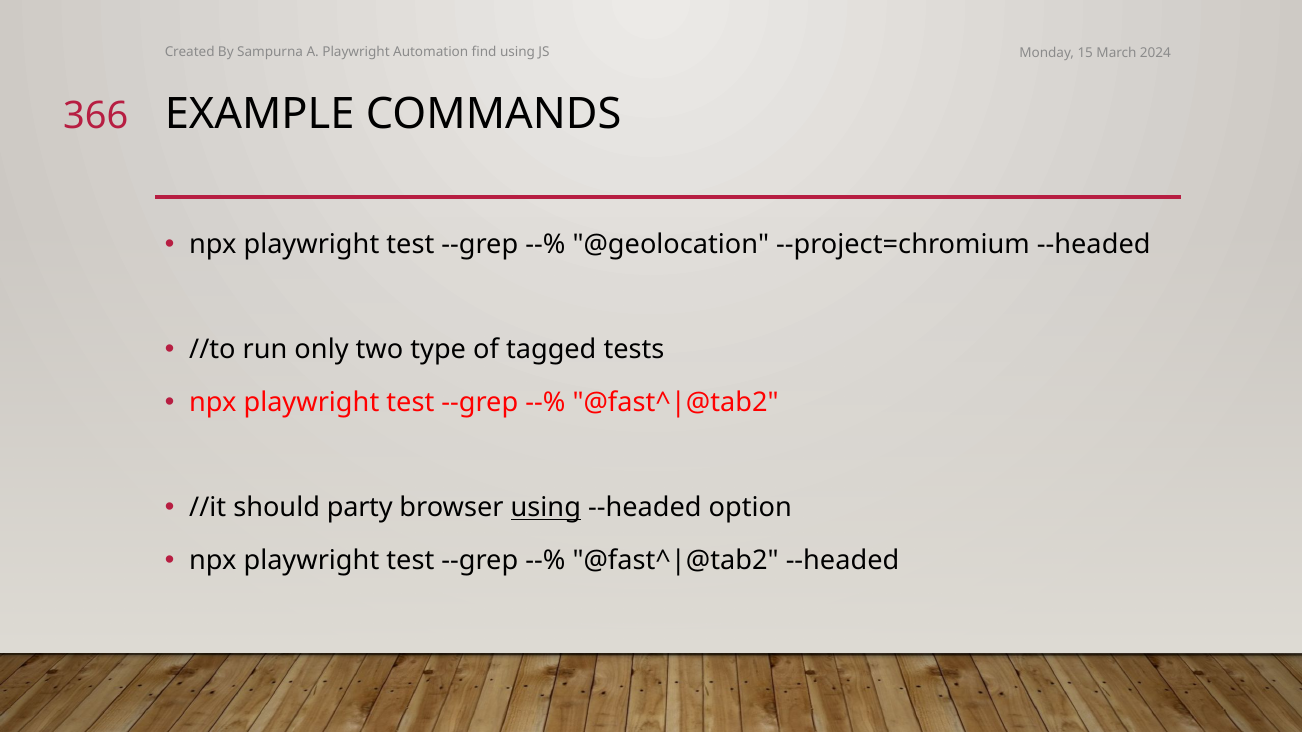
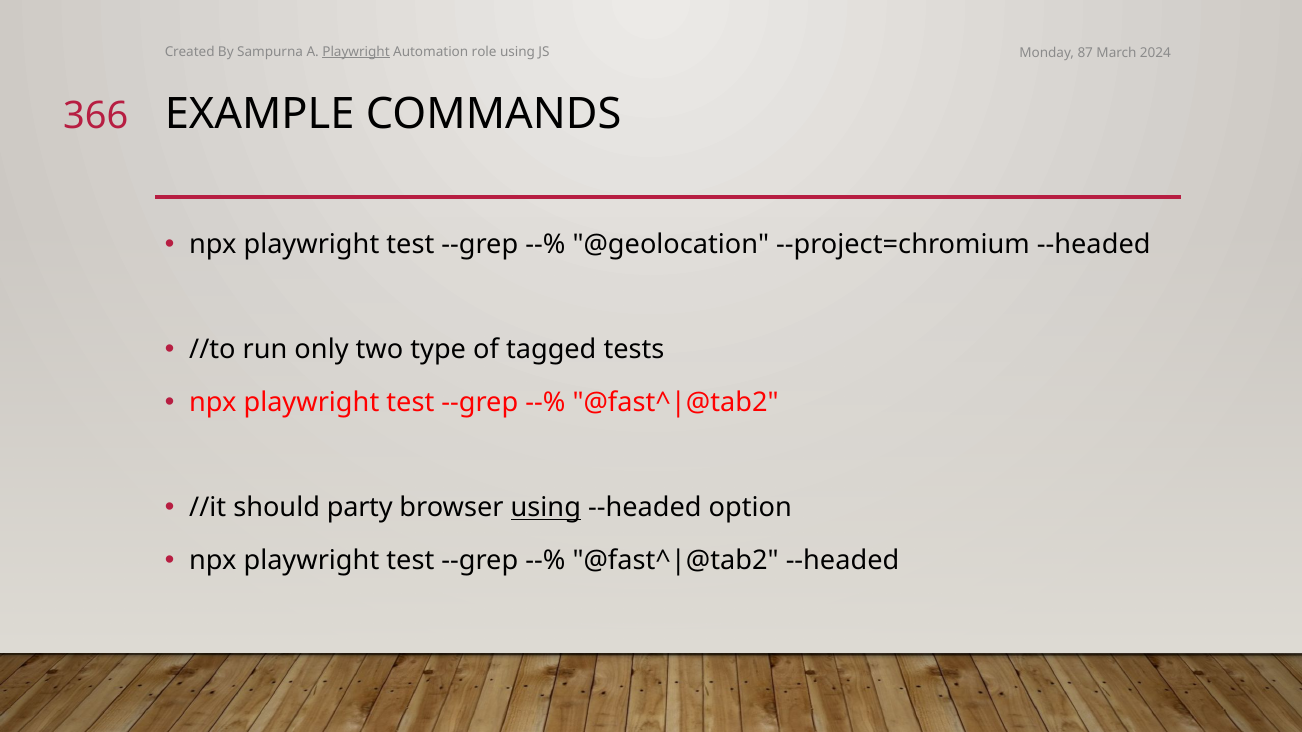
Playwright underline: none -> present (356, 52)
find: find -> role (484, 52)
15: 15 -> 87 (1085, 53)
